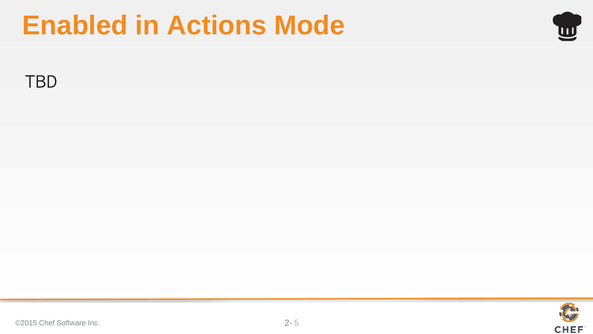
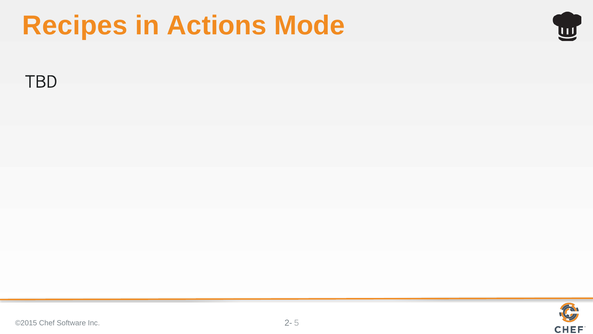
Enabled: Enabled -> Recipes (75, 26)
